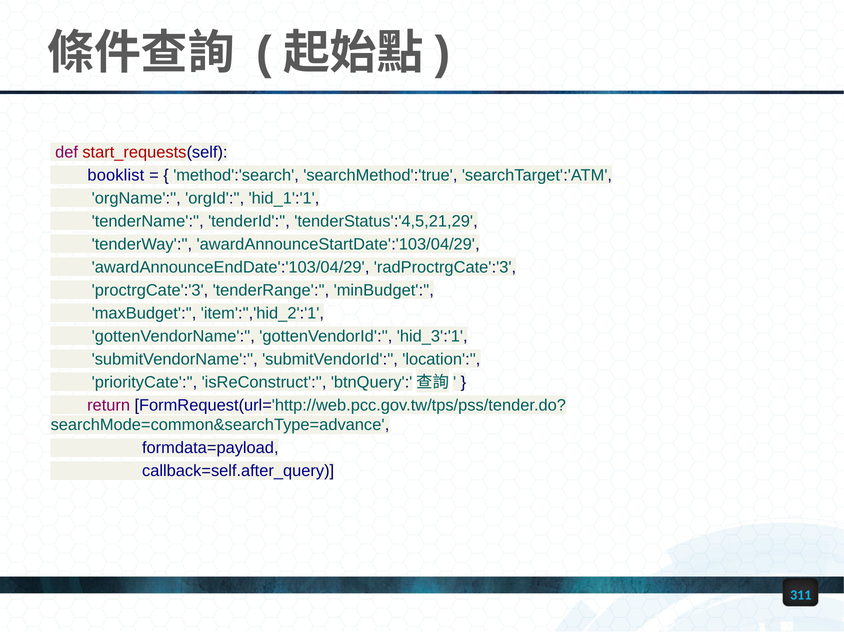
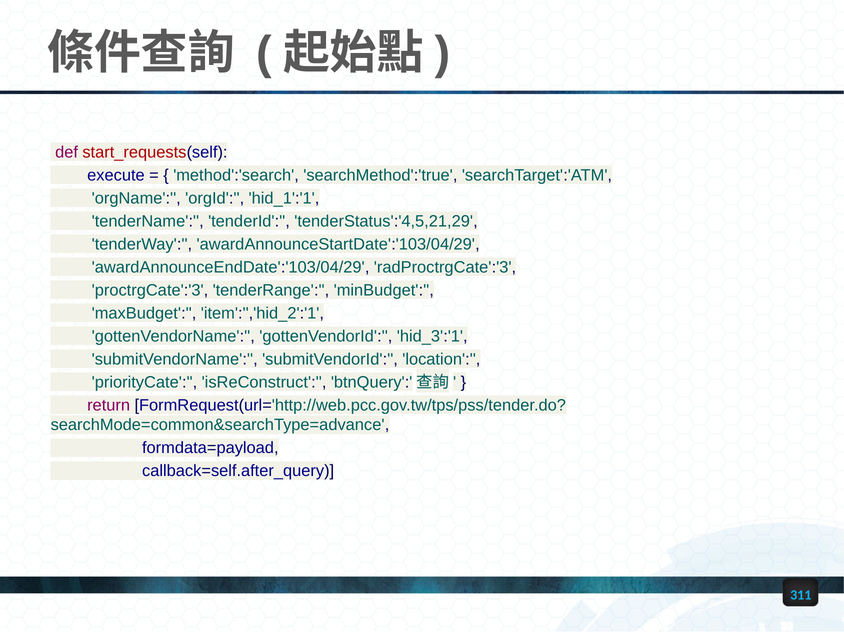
booklist: booklist -> execute (116, 175)
